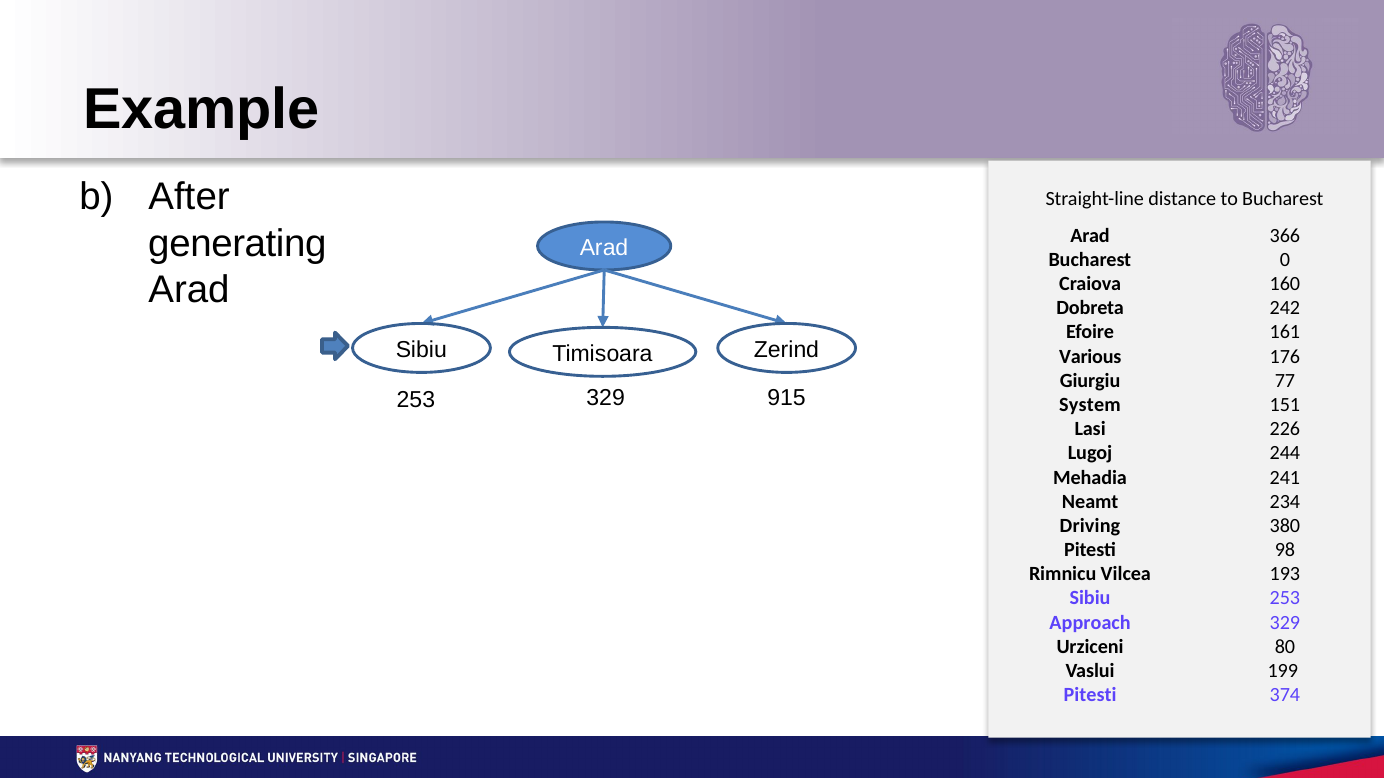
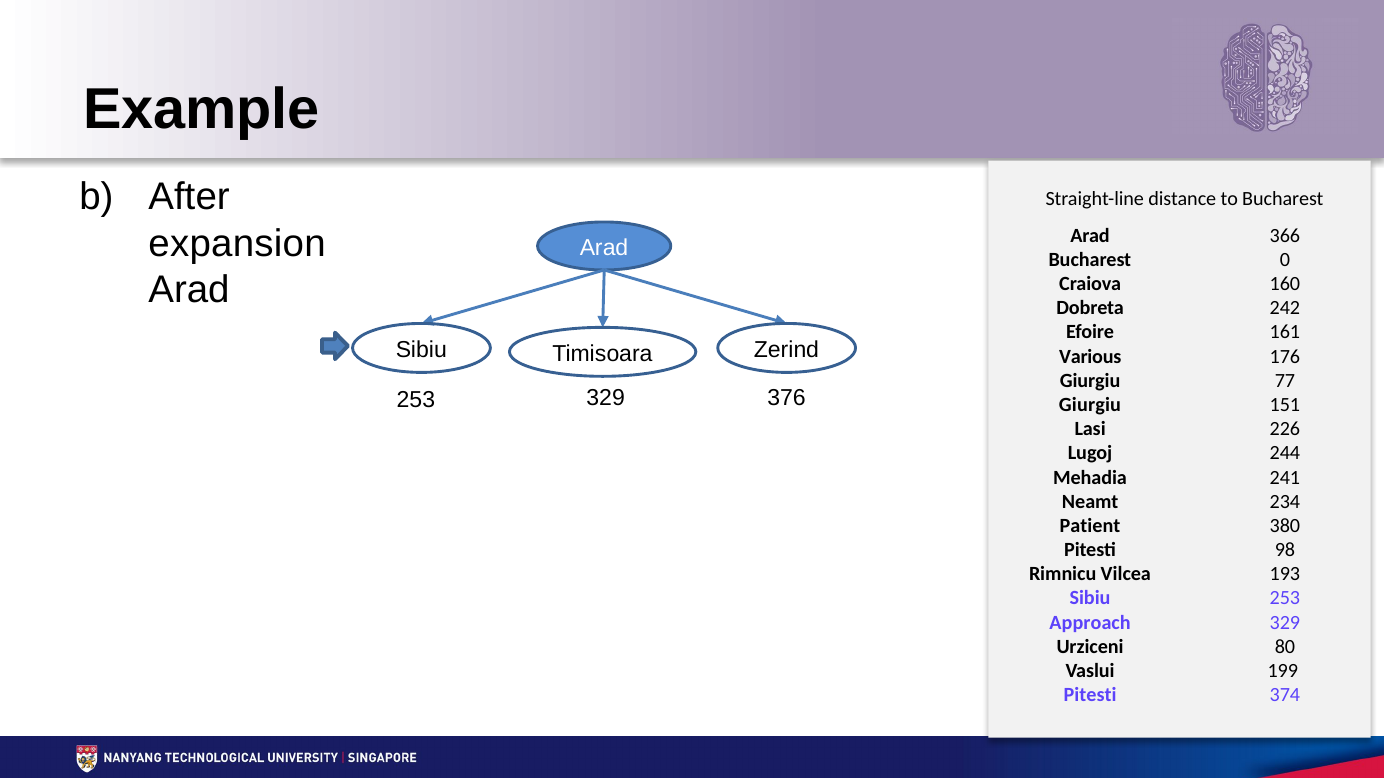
generating: generating -> expansion (237, 244)
915: 915 -> 376 (787, 398)
System: System -> Giurgiu (1090, 405)
Driving: Driving -> Patient (1090, 526)
